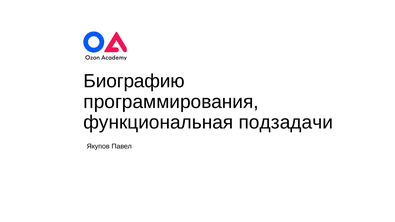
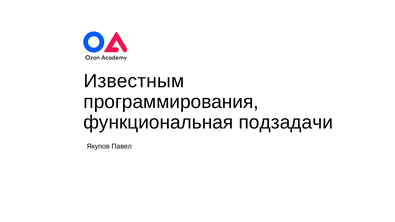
Биографию: Биографию -> Известным (134, 81)
